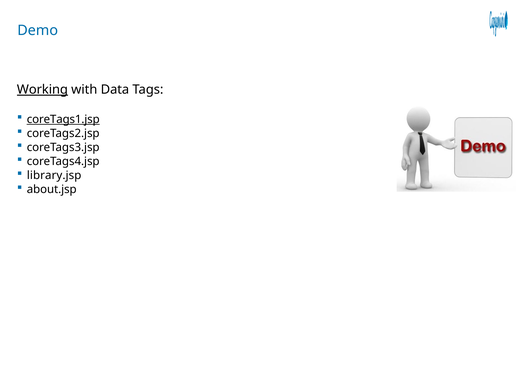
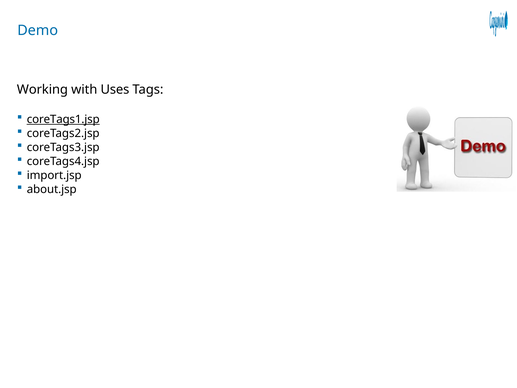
Working underline: present -> none (42, 90)
Data: Data -> Uses (115, 90)
library.jsp: library.jsp -> import.jsp (54, 175)
